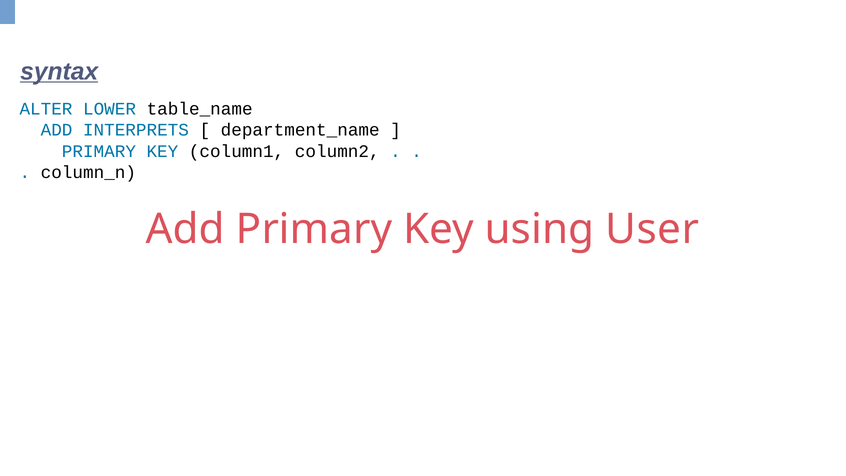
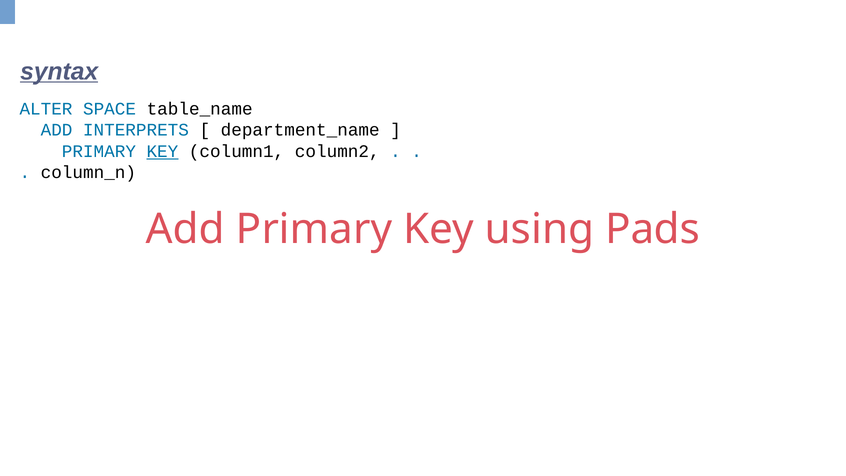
LOWER: LOWER -> SPACE (110, 109)
KEY underline: none -> present (162, 151)
User: User -> Pads (653, 229)
